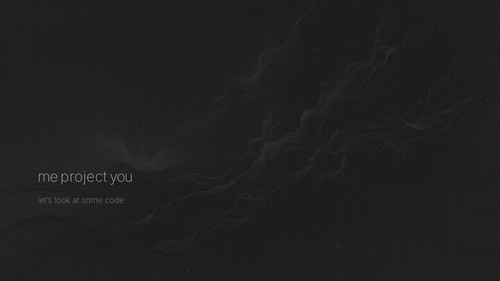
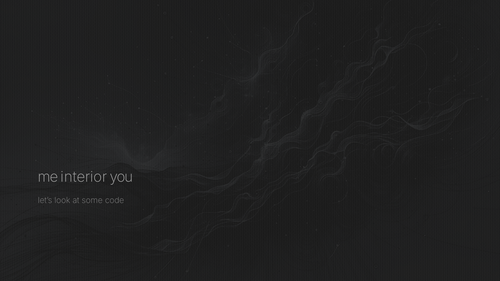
project: project -> interior (84, 177)
